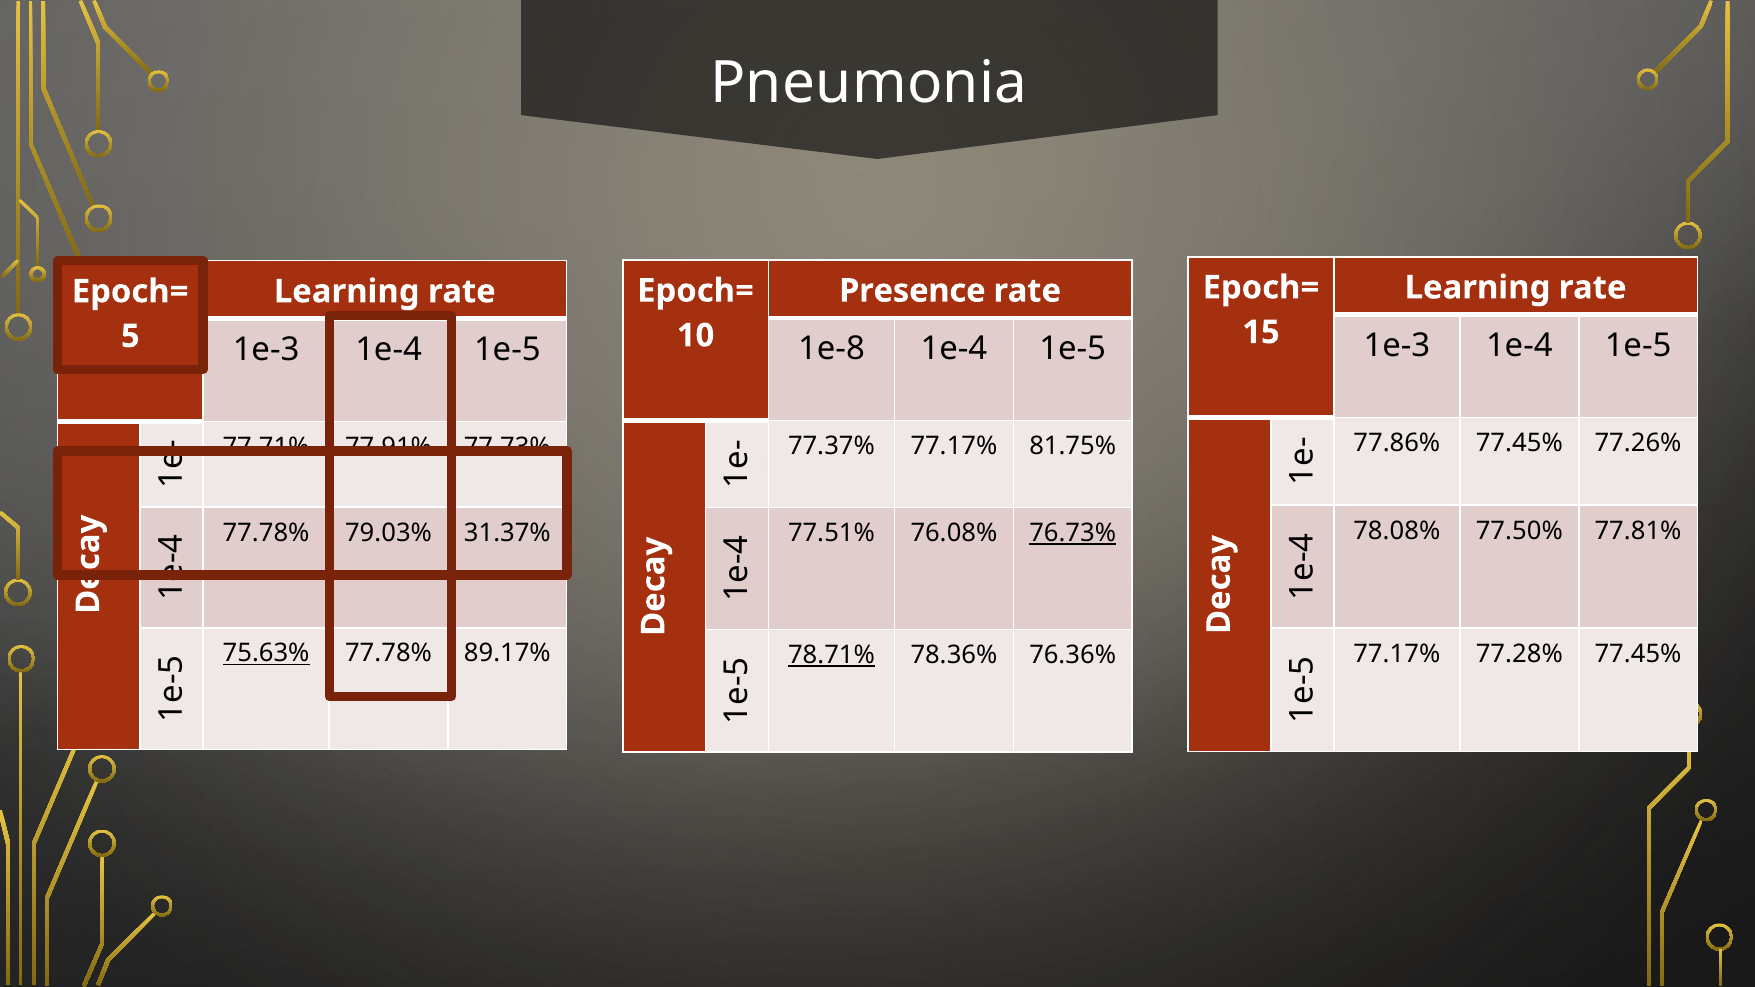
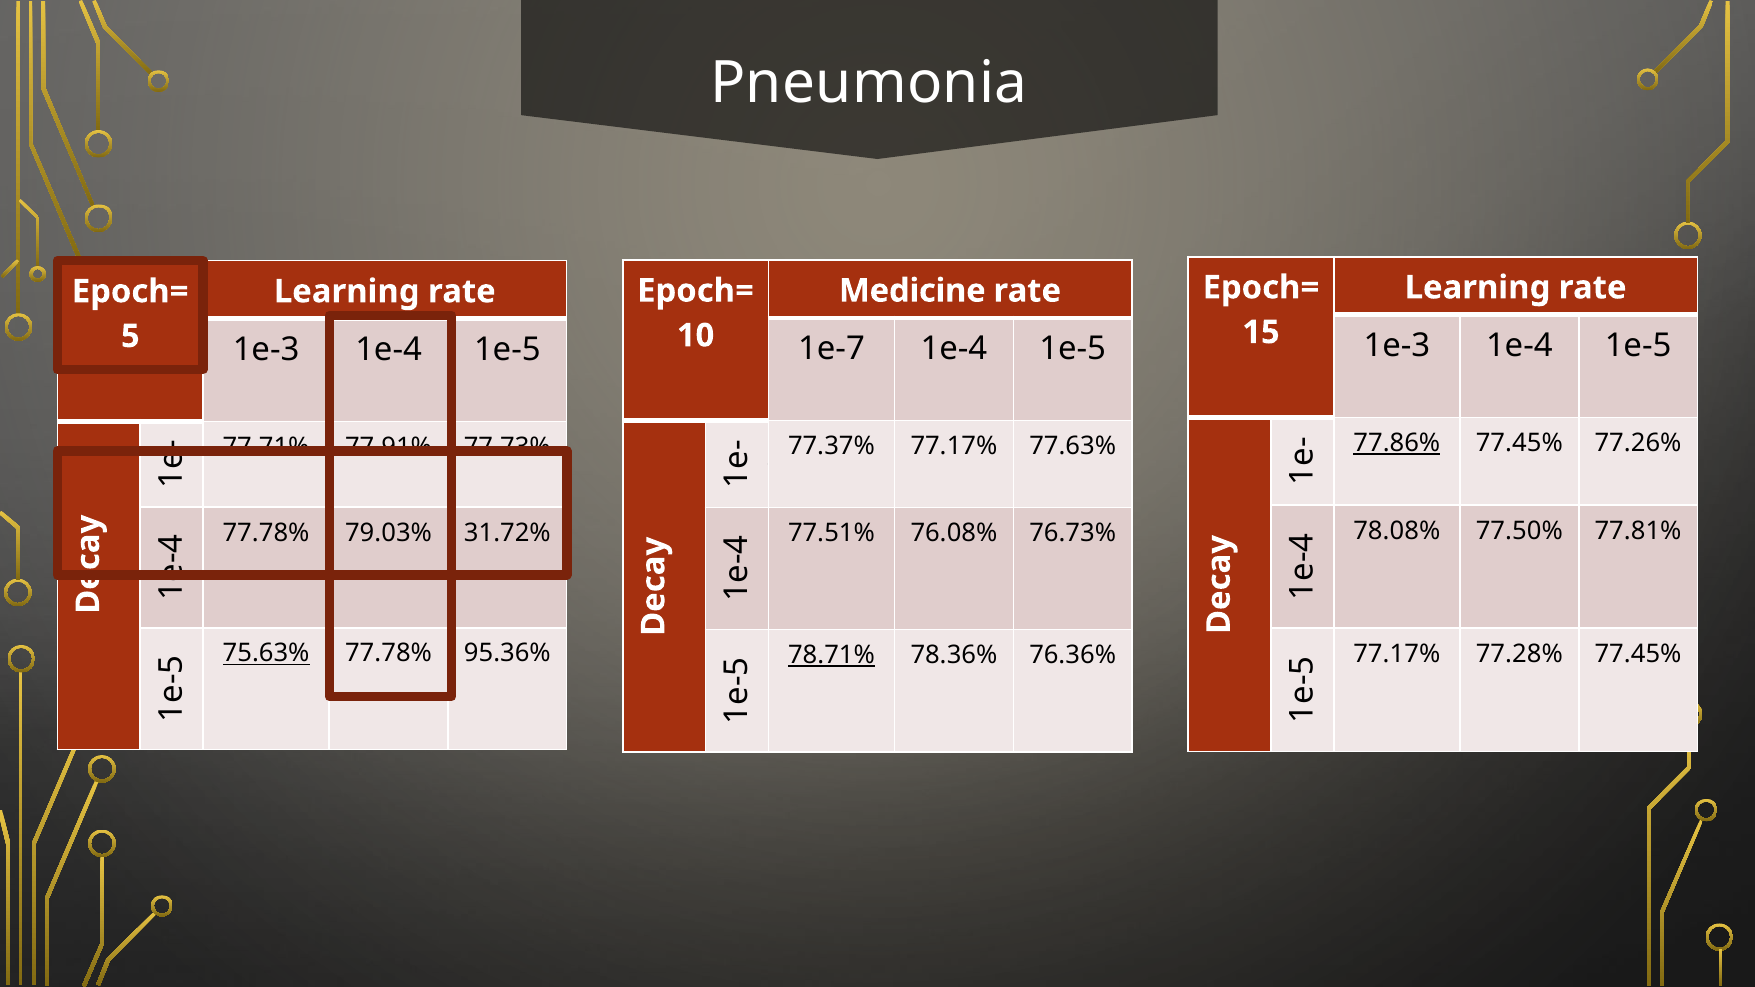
Presence: Presence -> Medicine (912, 291)
1e-8: 1e-8 -> 1e-7 (832, 349)
77.86% underline: none -> present (1397, 443)
81.75%: 81.75% -> 77.63% (1073, 446)
31.37%: 31.37% -> 31.72% (507, 533)
76.73% underline: present -> none (1073, 533)
89.17%: 89.17% -> 95.36% (507, 654)
